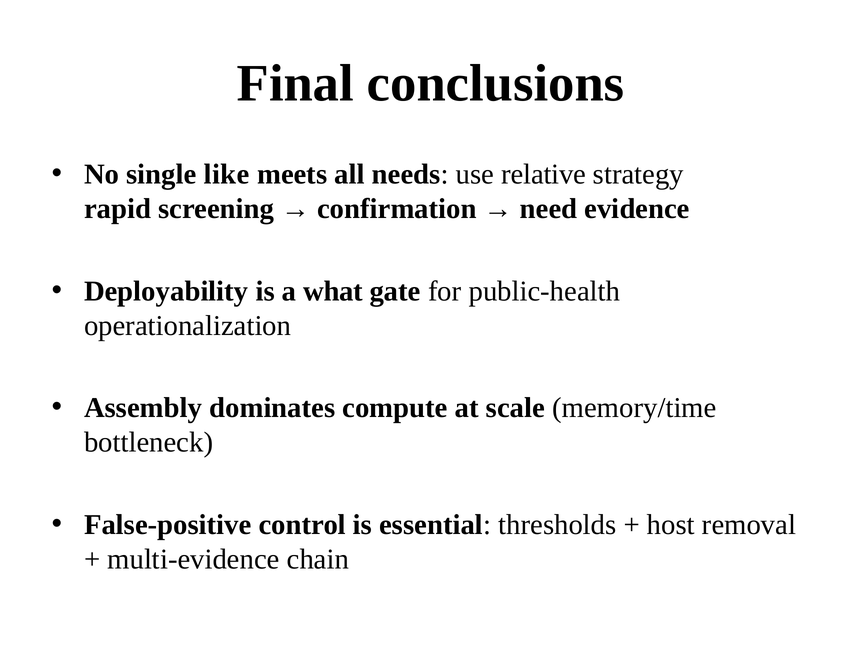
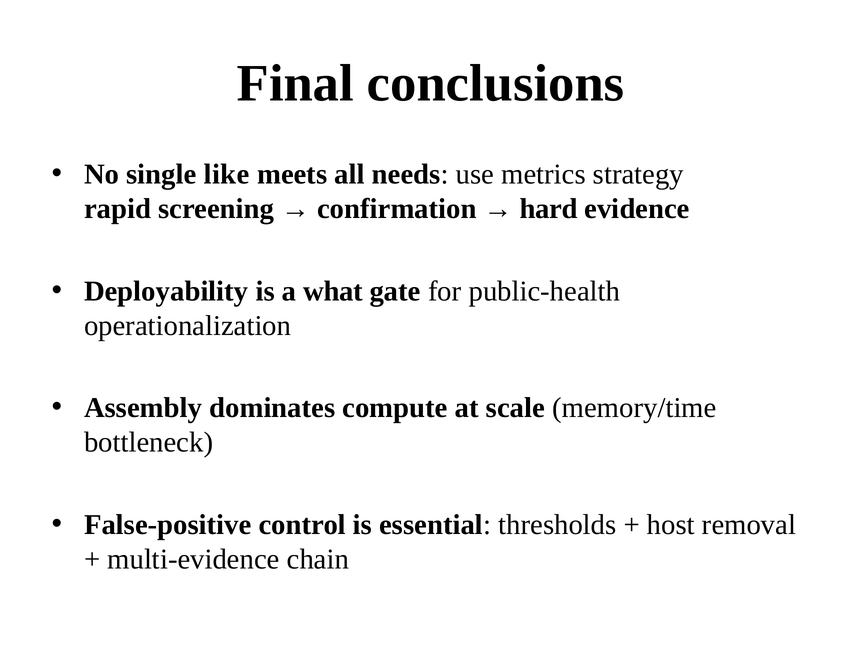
relative: relative -> metrics (544, 174)
need: need -> hard (549, 209)
